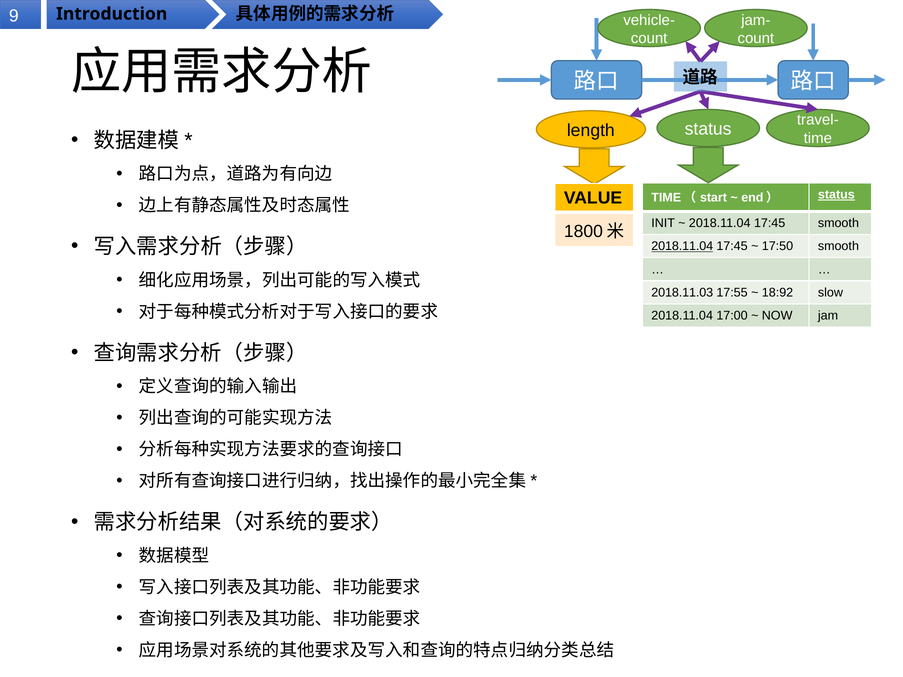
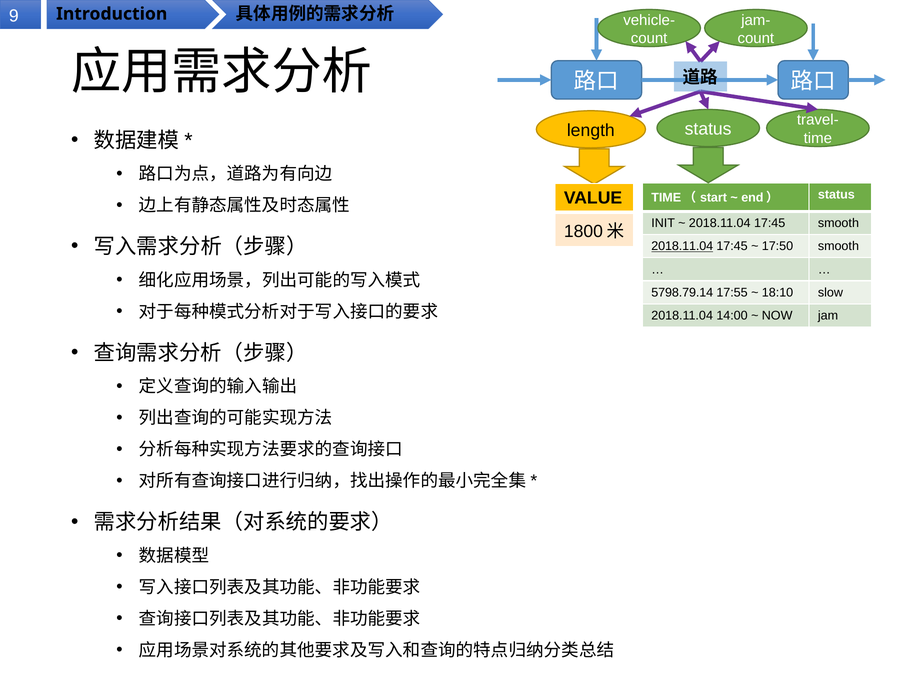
status underline: present -> none (836, 195)
2018.11.03: 2018.11.03 -> 5798.79.14 (682, 293)
18:92: 18:92 -> 18:10 (778, 293)
17:00: 17:00 -> 14:00 (732, 316)
